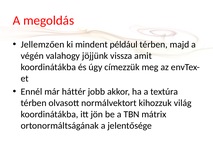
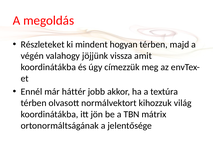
Jellemzően: Jellemzően -> Részleteket (43, 45)
például: például -> hogyan (124, 45)
